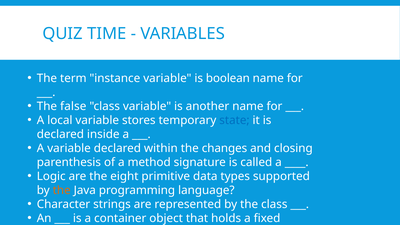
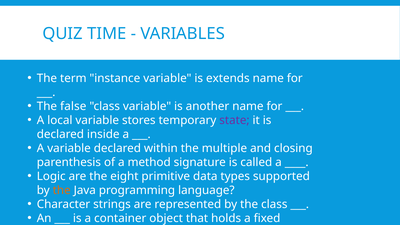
boolean: boolean -> extends (228, 78)
state colour: blue -> purple (234, 120)
changes: changes -> multiple (224, 148)
